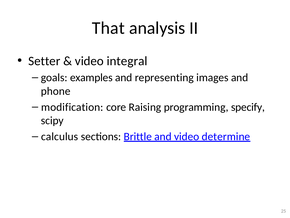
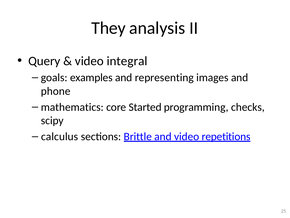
That: That -> They (109, 28)
Setter: Setter -> Query (44, 61)
modification: modification -> mathematics (72, 107)
Raising: Raising -> Started (145, 107)
specify: specify -> checks (248, 107)
determine: determine -> repetitions (226, 136)
